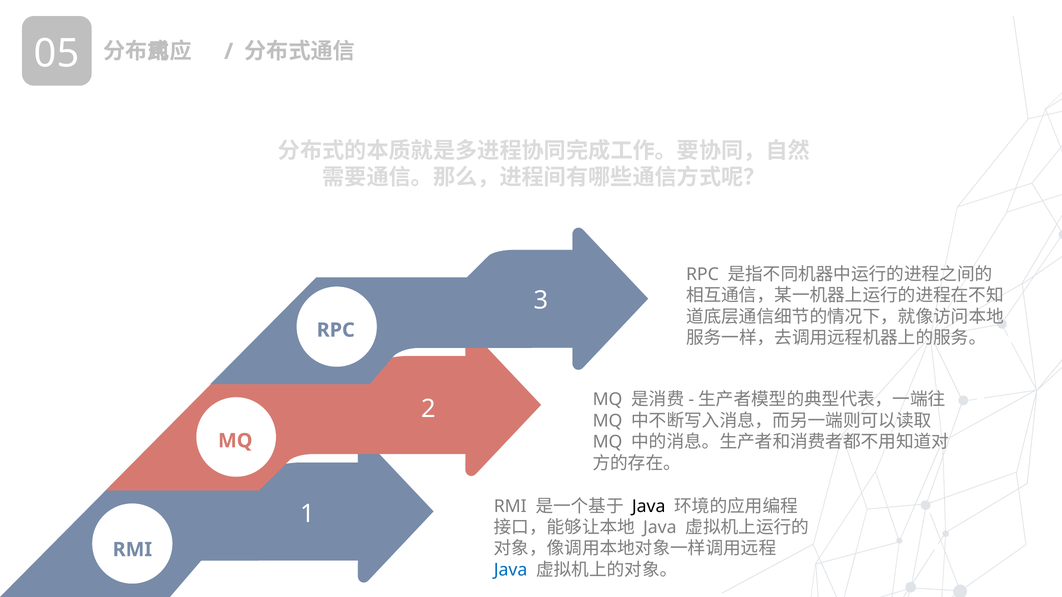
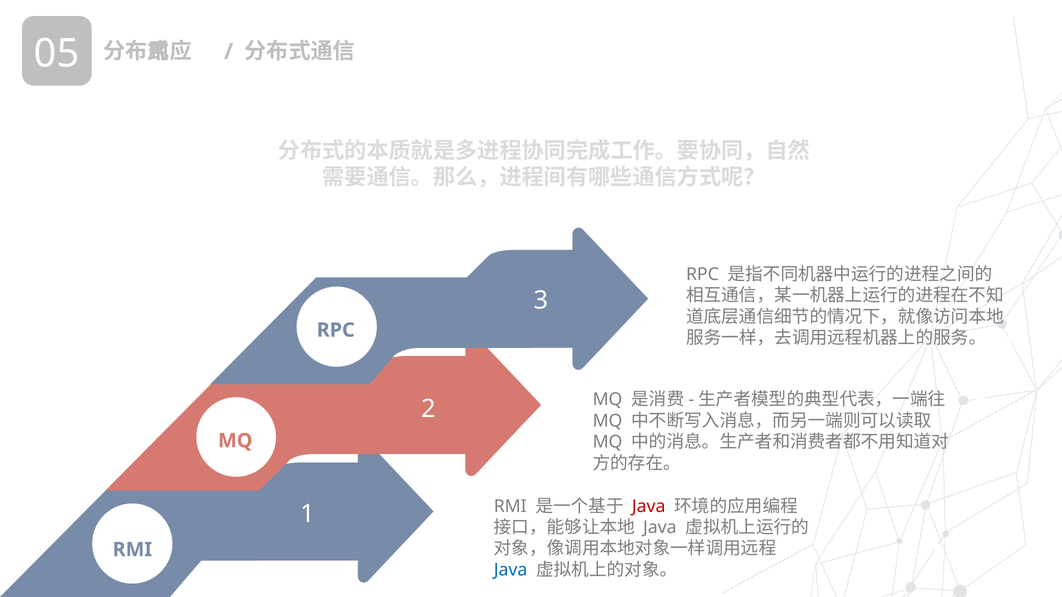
Java colour: black -> red (649, 506)
